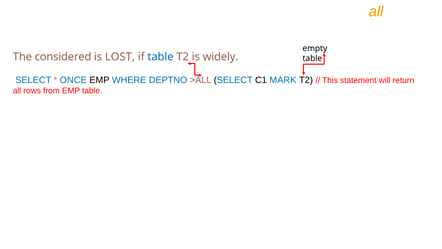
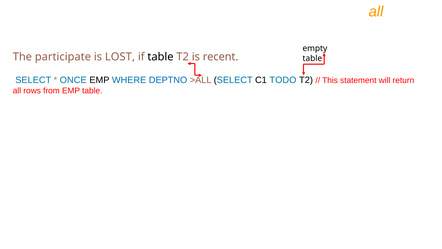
considered: considered -> participate (63, 57)
table colour: blue -> black (161, 57)
widely: widely -> recent (221, 57)
MARK: MARK -> TODO (283, 80)
